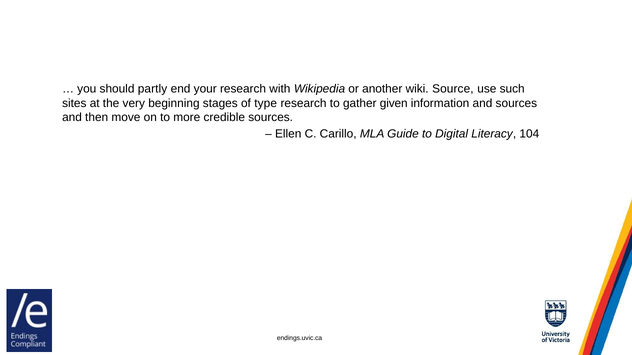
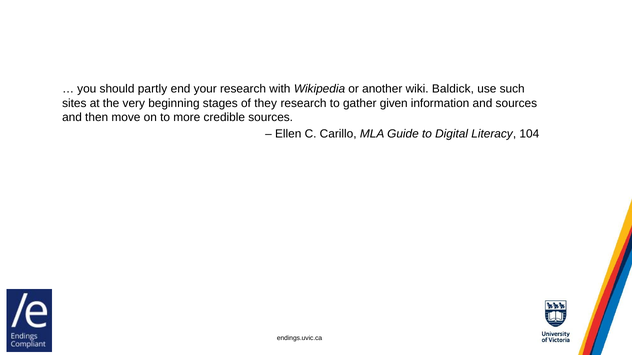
Source: Source -> Baldick (453, 89)
type: type -> they (266, 103)
